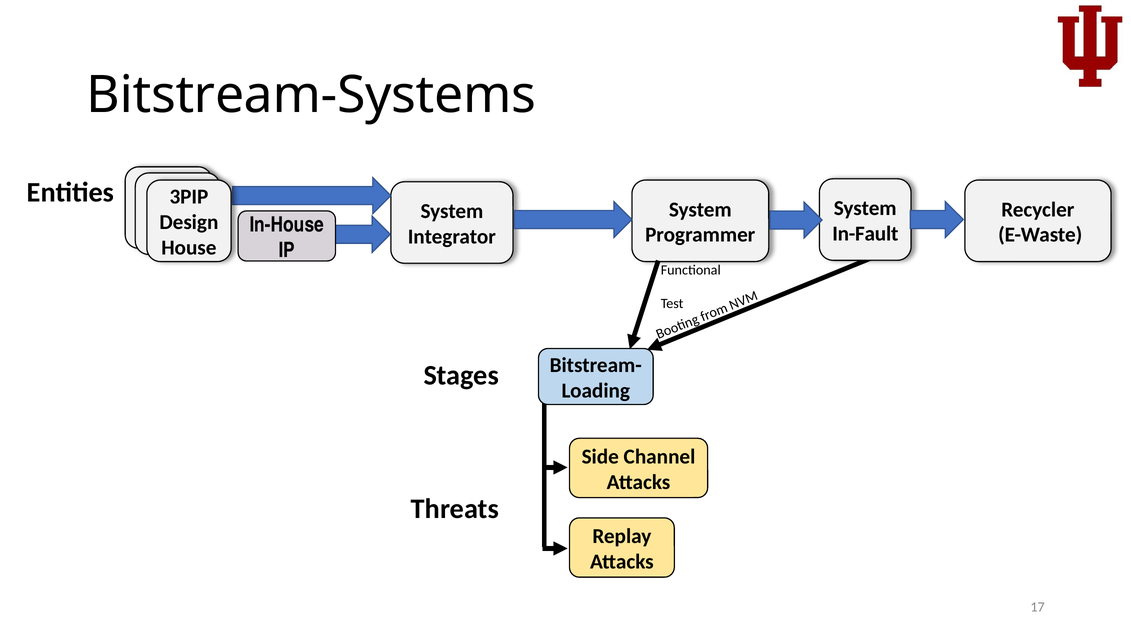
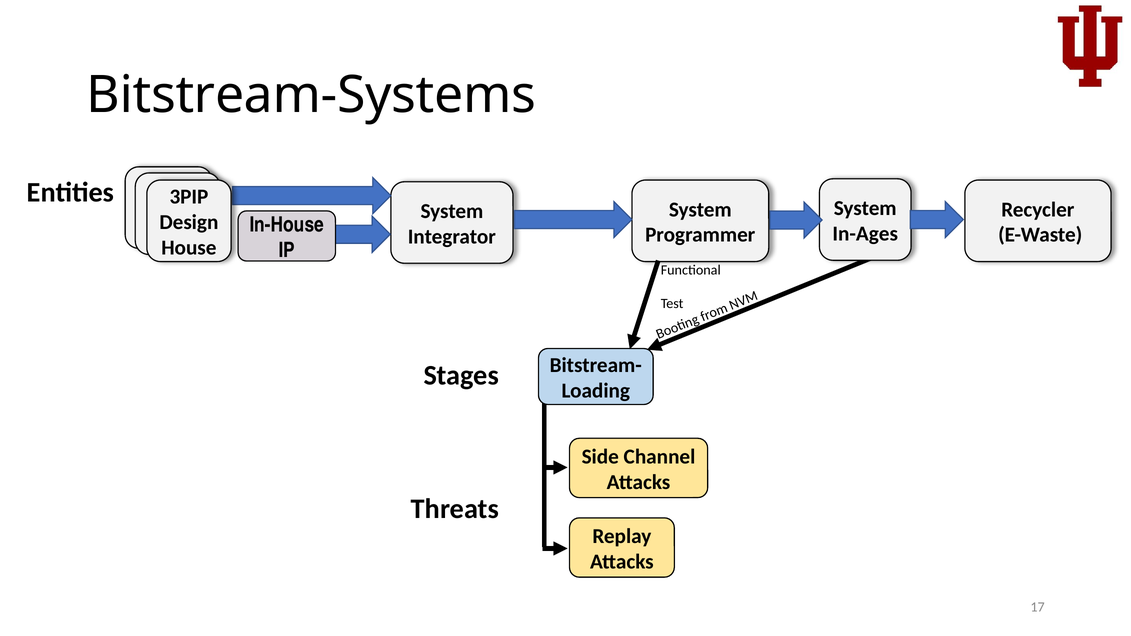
In-Fault: In-Fault -> In-Ages (865, 234)
